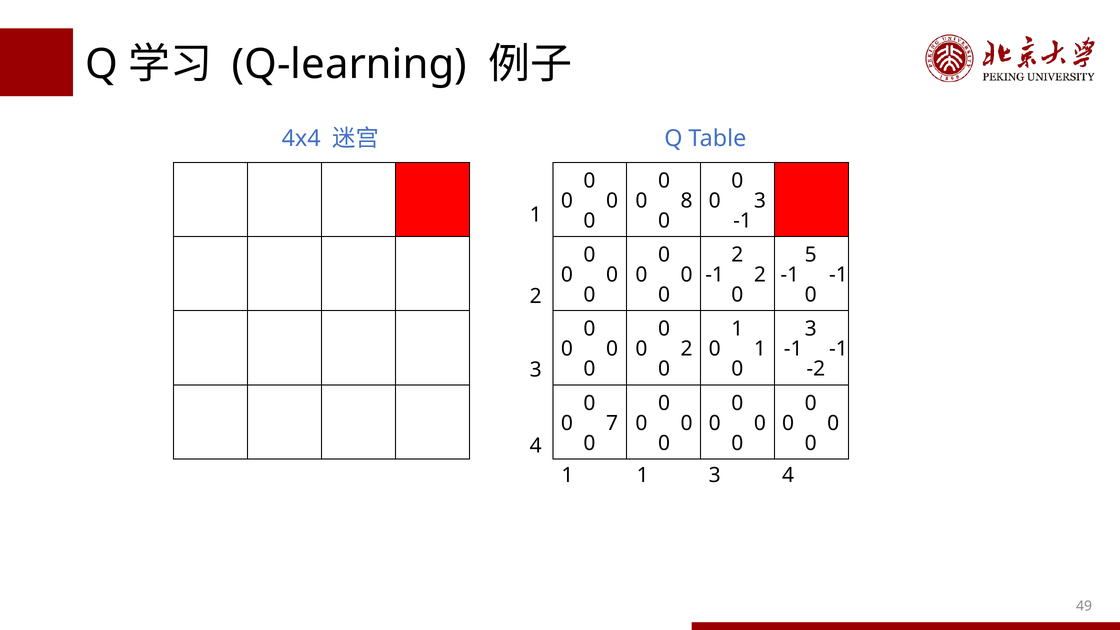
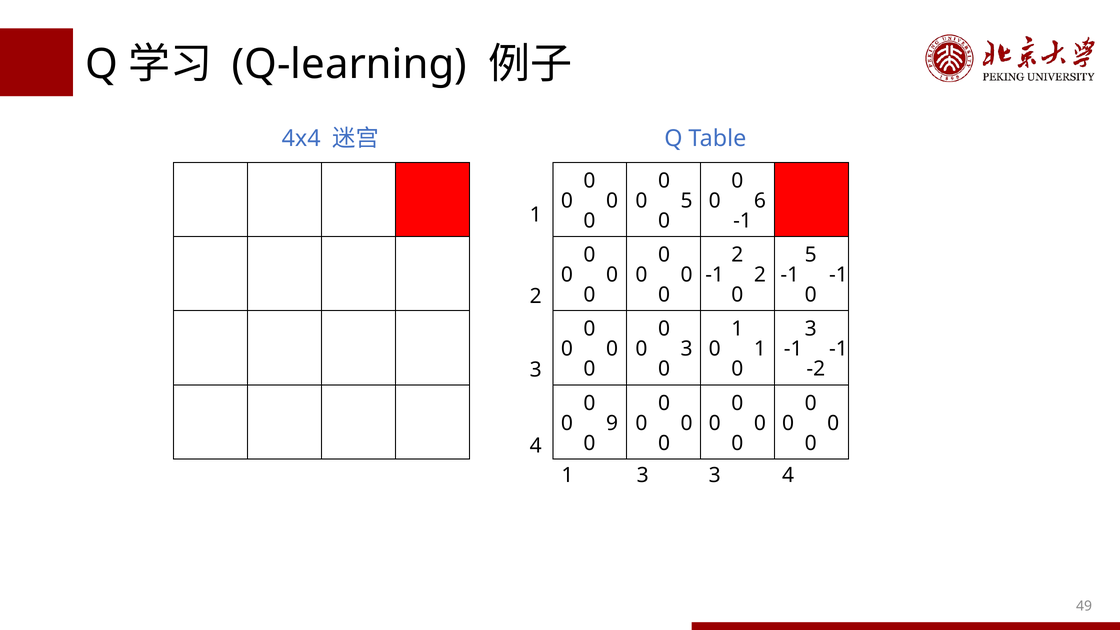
8: 8 -> 5 (687, 201)
3: 3 -> 6 (760, 201)
2: 2 -> 3 (687, 349)
7: 7 -> 9 (612, 423)
1 1: 1 -> 3 (643, 475)
